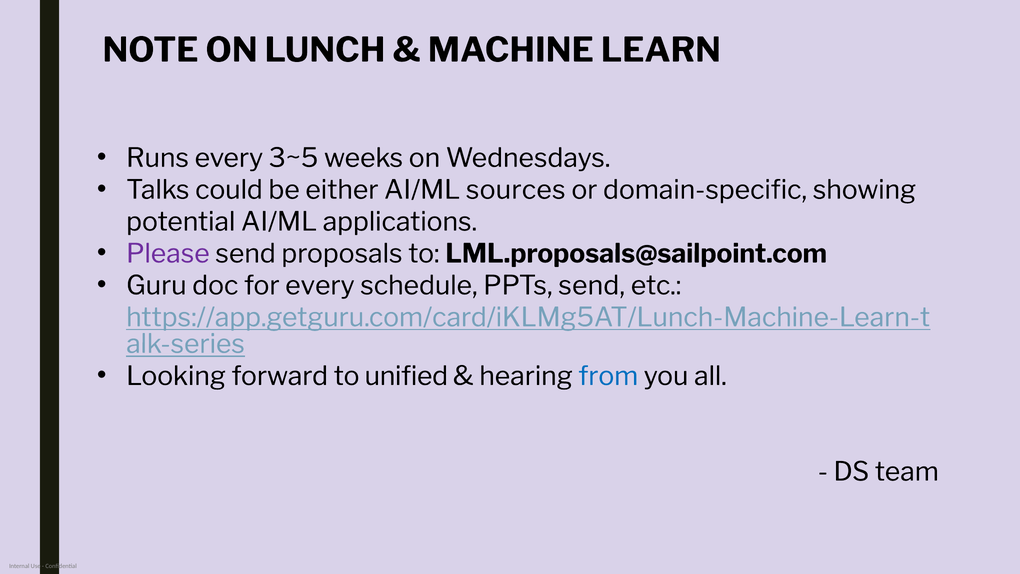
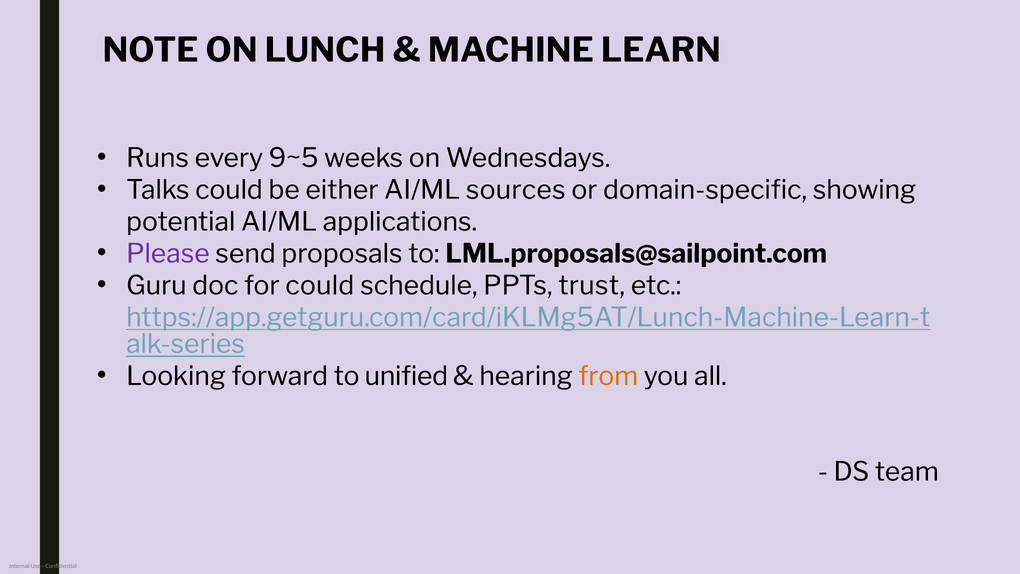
3~5: 3~5 -> 9~5 (294, 158)
for every: every -> could (320, 285)
PPTs send: send -> trust (592, 285)
from colour: blue -> orange (608, 376)
